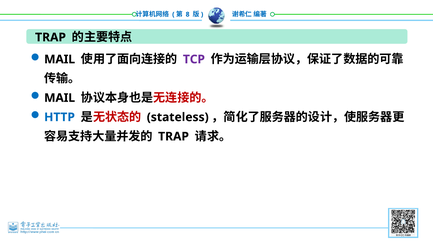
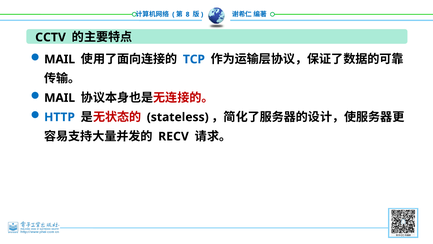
TRAP: TRAP -> CCTV (51, 37)
TCP colour: purple -> blue (194, 59)
TRAP: TRAP -> RECV (173, 136)
